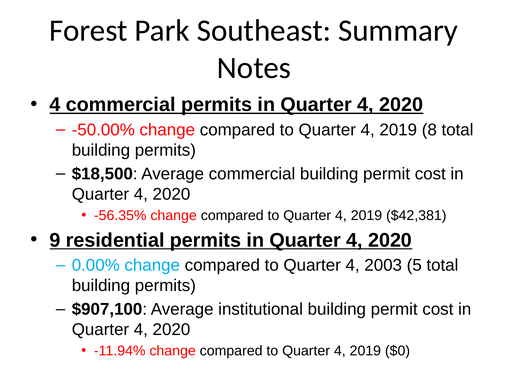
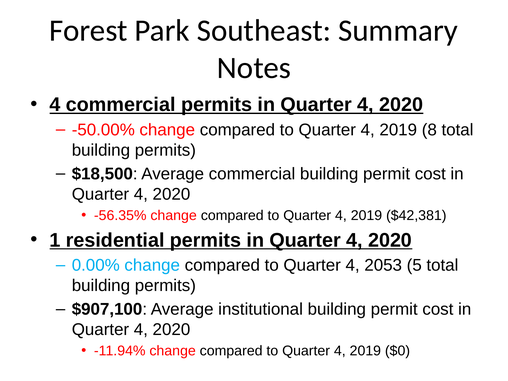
9: 9 -> 1 (55, 240)
2003: 2003 -> 2053 (383, 265)
